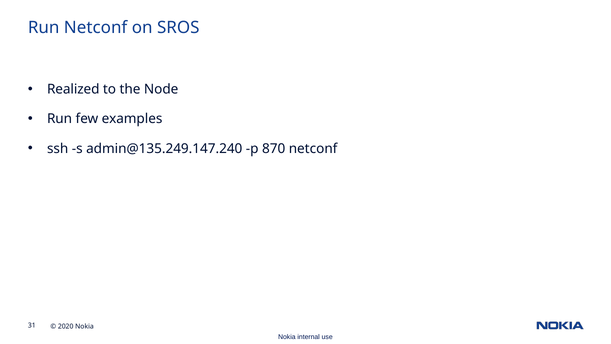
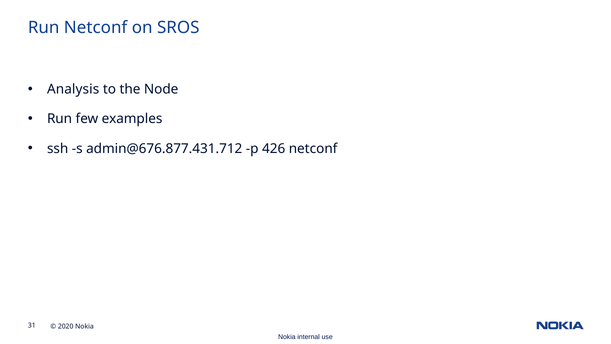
Realized: Realized -> Analysis (73, 89)
admin@135.249.147.240: admin@135.249.147.240 -> admin@676.877.431.712 (164, 148)
870: 870 -> 426 (274, 148)
